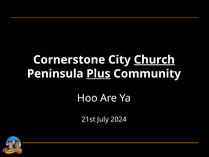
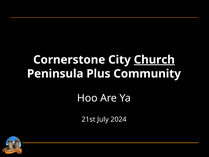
Plus underline: present -> none (98, 74)
